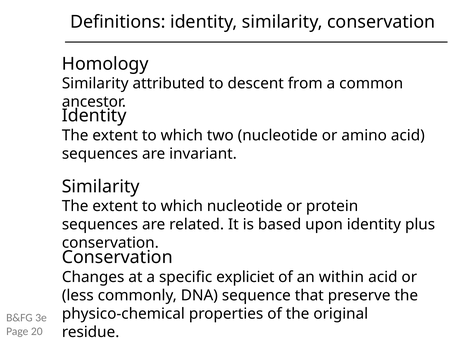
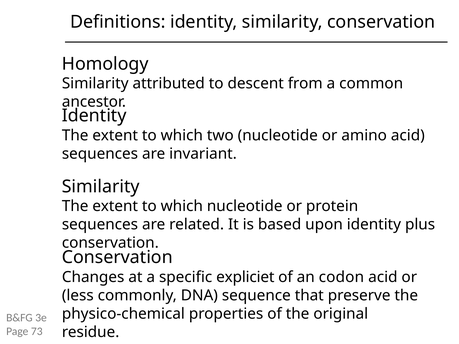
within: within -> codon (341, 277)
20: 20 -> 73 (37, 332)
